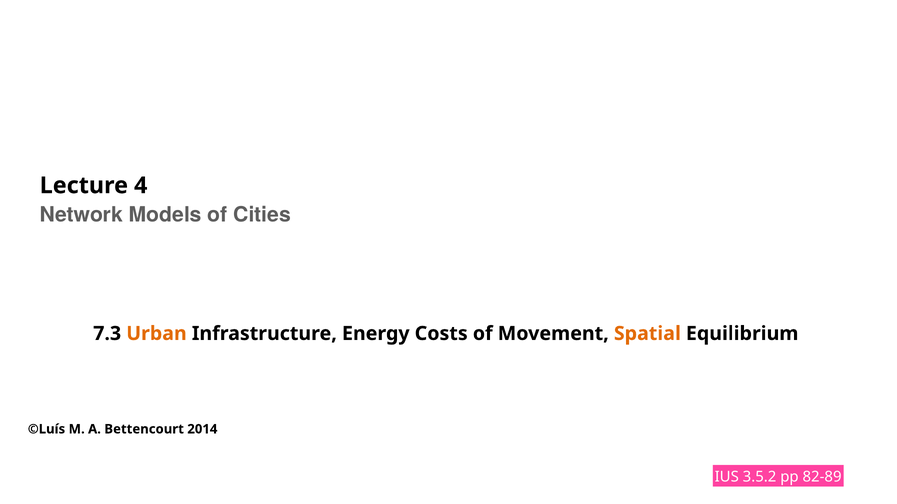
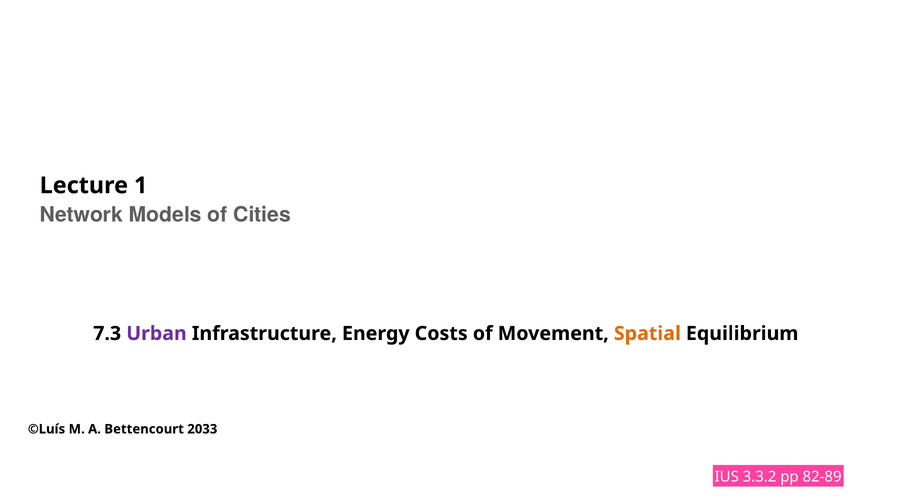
4: 4 -> 1 (141, 186)
Urban colour: orange -> purple (156, 334)
2014: 2014 -> 2033 (202, 430)
3.5.2: 3.5.2 -> 3.3.2 (760, 477)
